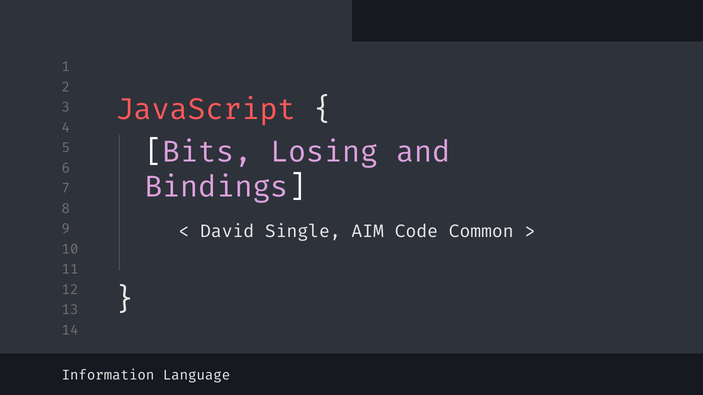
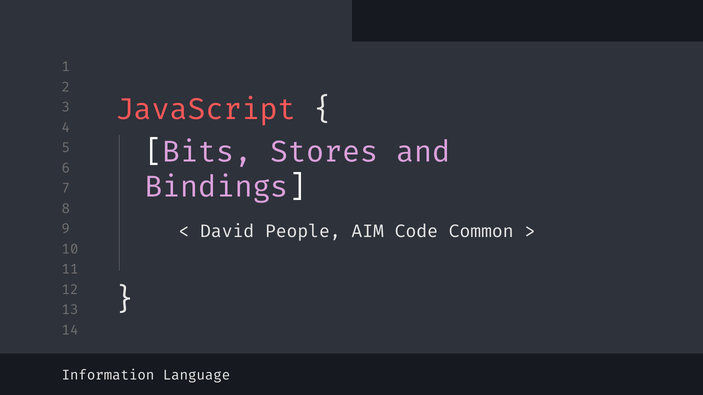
Losing: Losing -> Stores (324, 152)
Single: Single -> People (303, 232)
